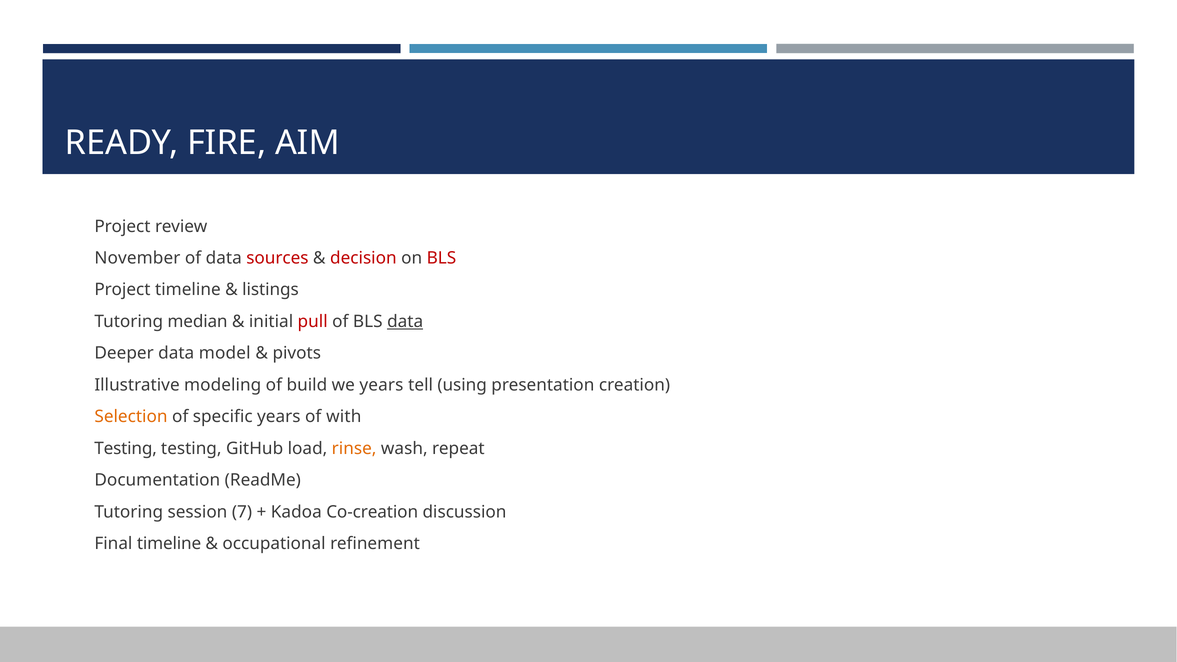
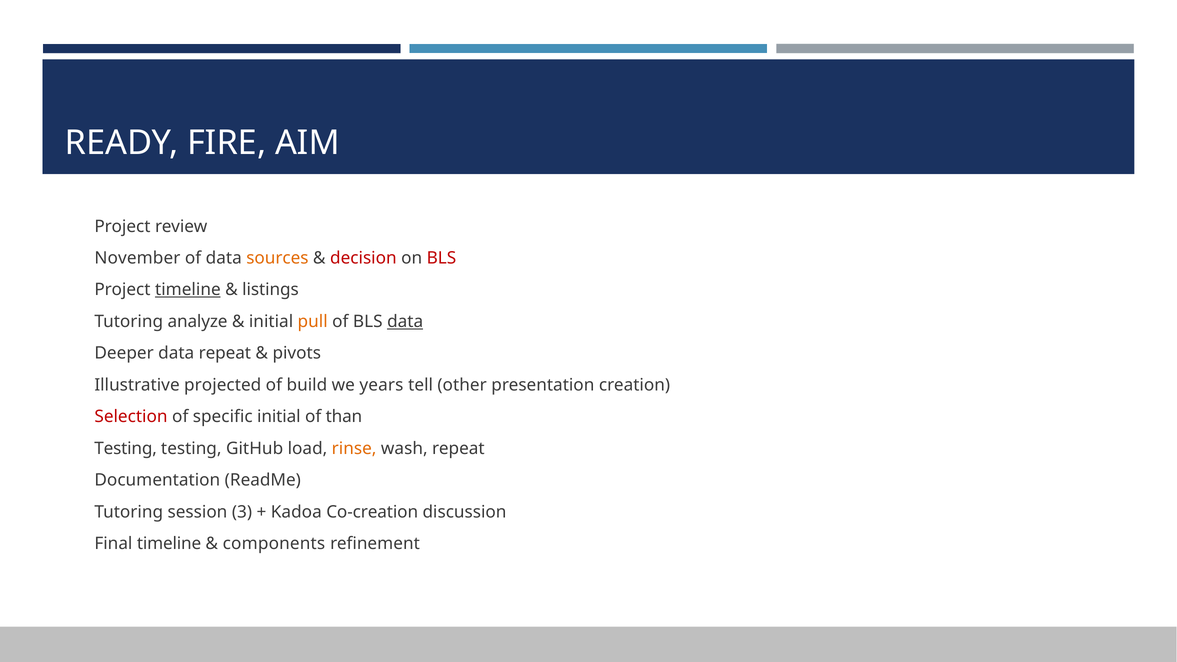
sources colour: red -> orange (277, 258)
timeline underline: none -> present (188, 290)
median: median -> analyze (198, 322)
pull colour: red -> orange (313, 322)
data model: model -> repeat (225, 353)
modeling: modeling -> projected (223, 385)
using: using -> other (462, 385)
Selection colour: orange -> red (131, 417)
specific years: years -> initial (279, 417)
with: with -> than (344, 417)
7: 7 -> 3 (242, 512)
occupational: occupational -> components (274, 544)
